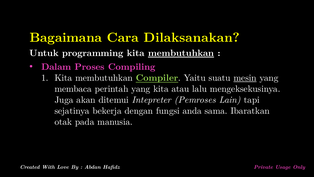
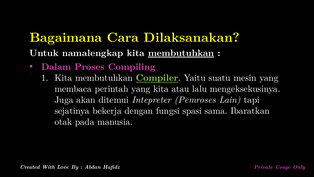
programming: programming -> namalengkap (93, 53)
mesin underline: present -> none (245, 78)
anda: anda -> spasi (192, 111)
